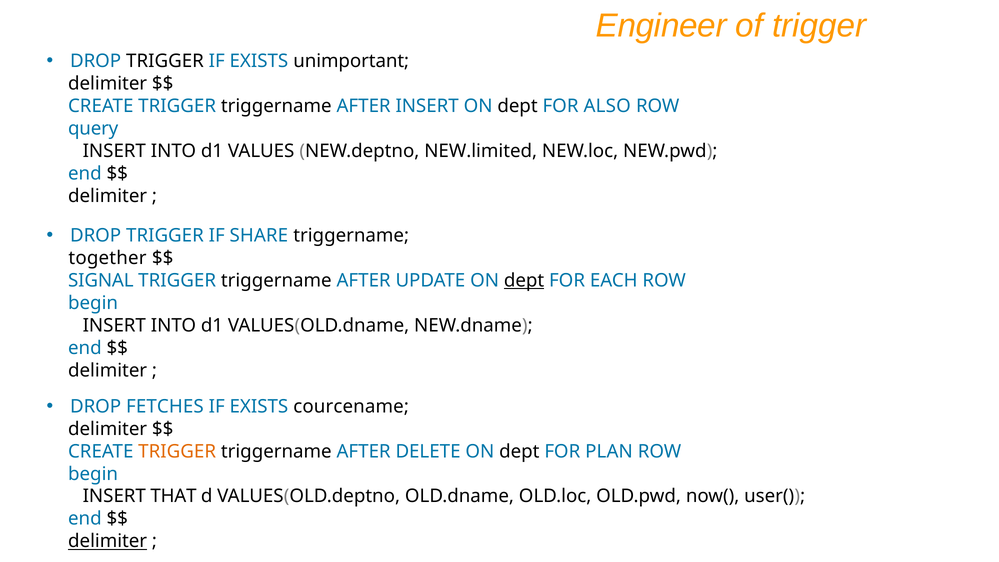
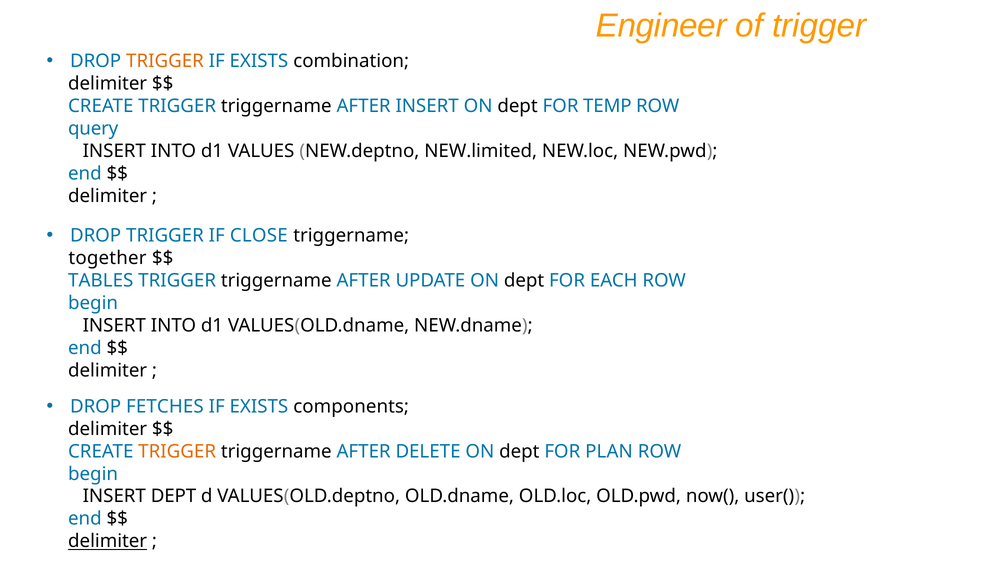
TRIGGER colour: black -> orange (165, 61)
unimportant: unimportant -> combination (351, 61)
ALSO: ALSO -> TEMP (607, 106)
SHARE: SHARE -> CLOSE (259, 236)
SIGNAL: SIGNAL -> TABLES (101, 281)
dept underline: present -> none (524, 281)
courcename: courcename -> components (351, 406)
INSERT THAT: THAT -> DEPT (173, 496)
